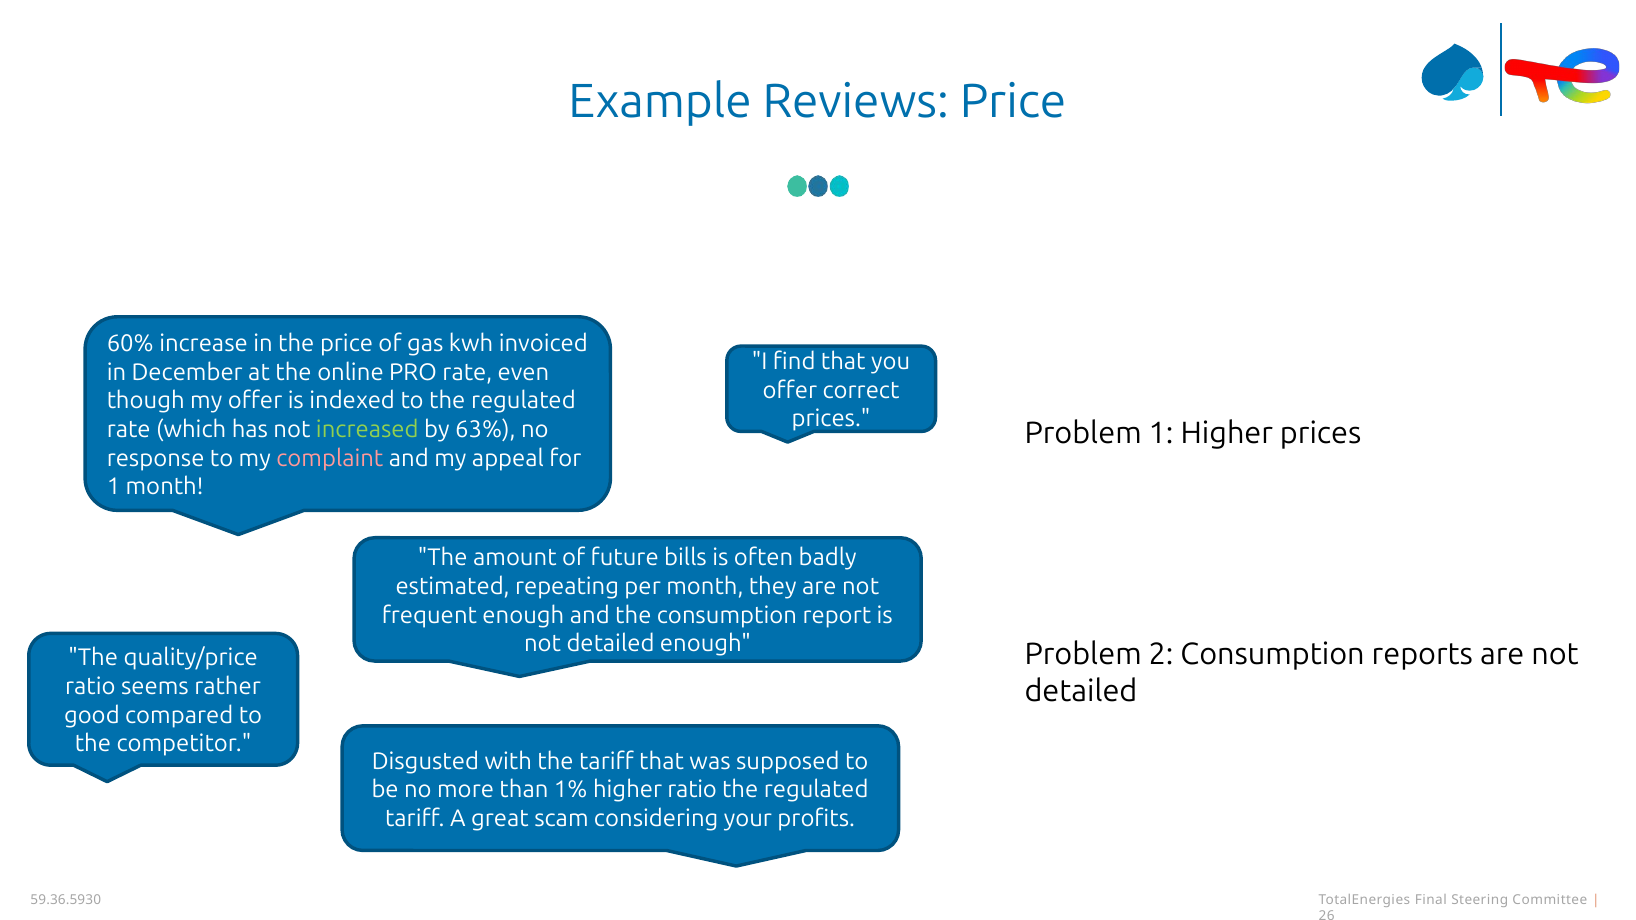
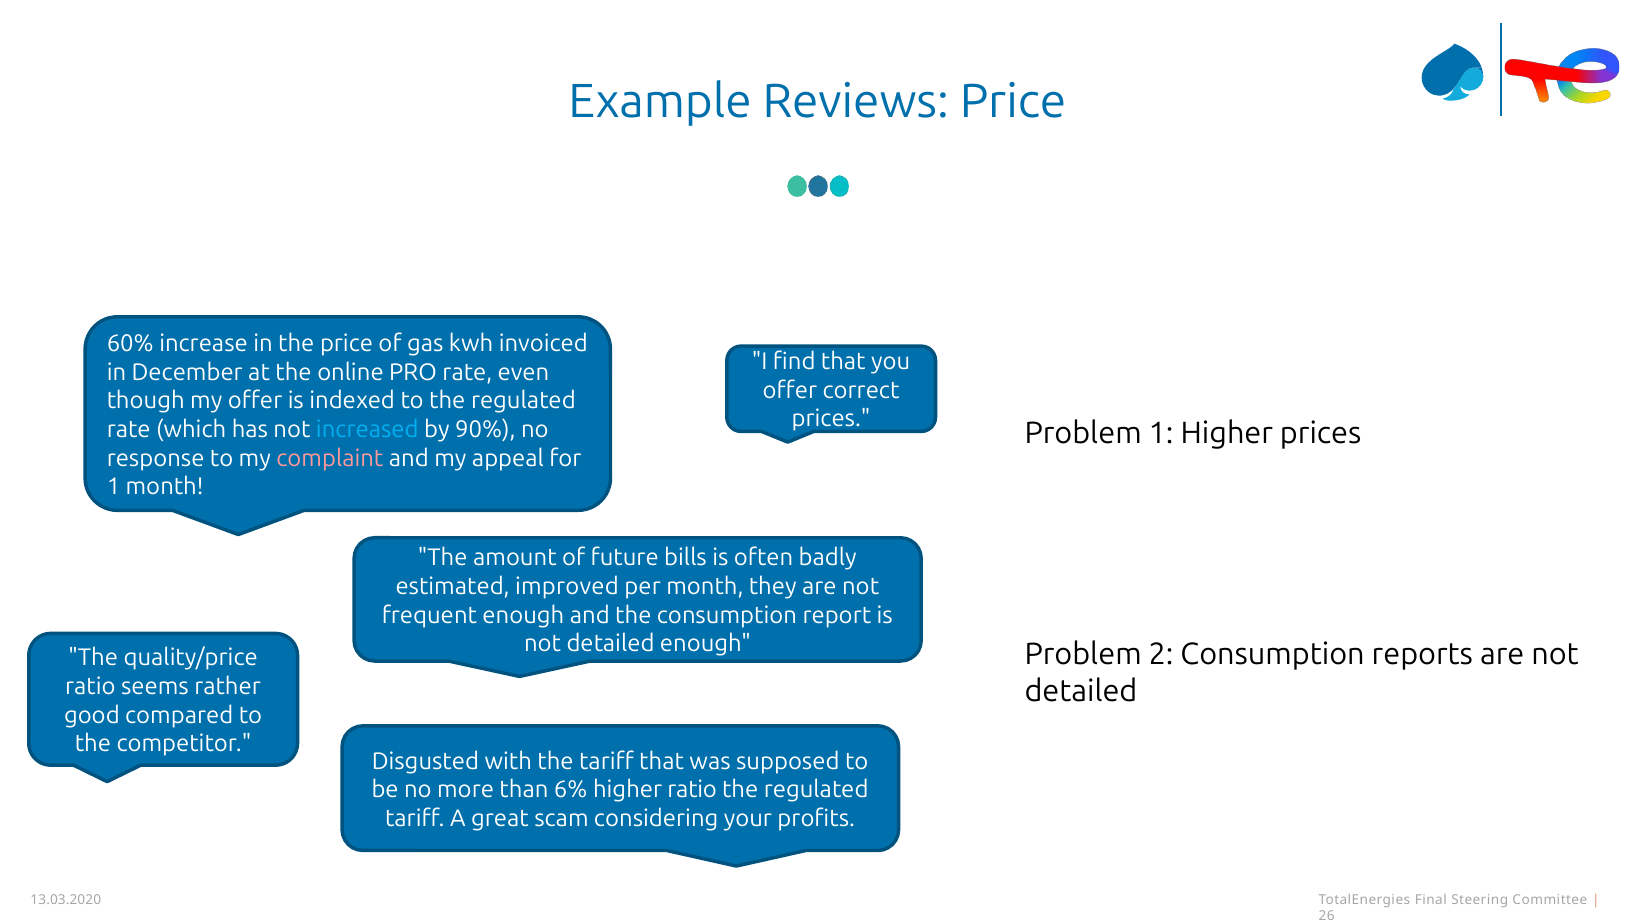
increased colour: light green -> light blue (367, 430)
63%: 63% -> 90% (485, 430)
repeating: repeating -> improved (567, 587)
1%: 1% -> 6% (571, 790)
59.36.5930: 59.36.5930 -> 13.03.2020 (66, 900)
